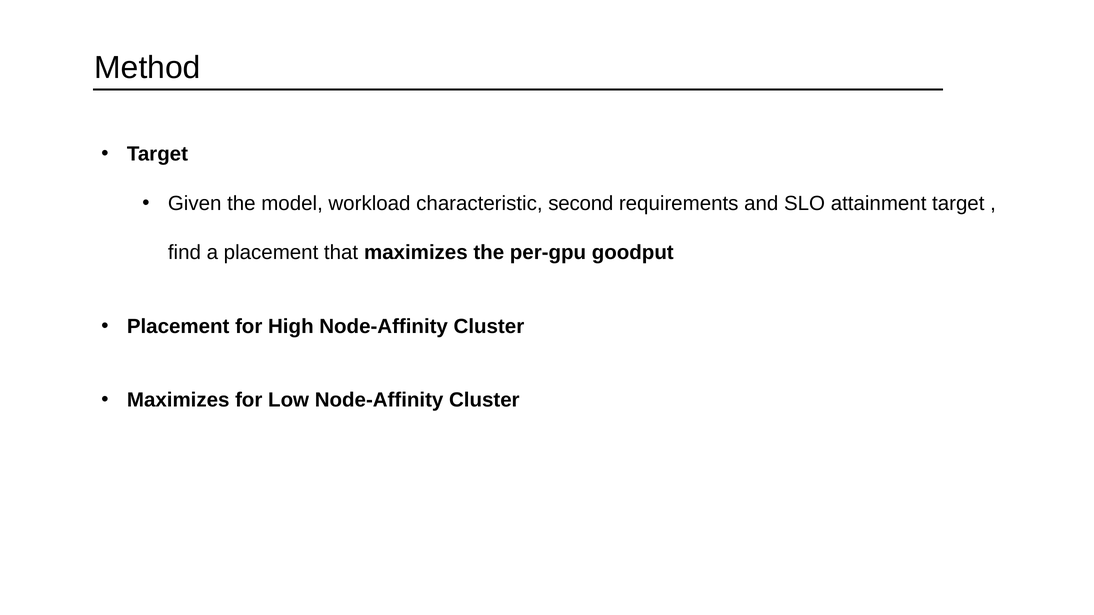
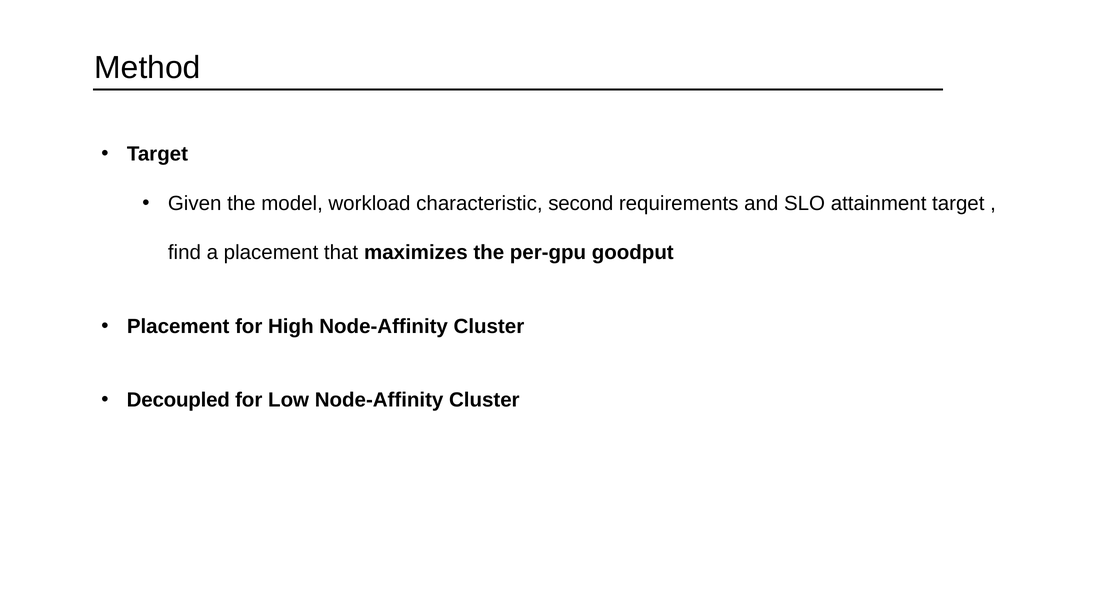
Maximizes: Maximizes -> Decoupled (178, 400)
